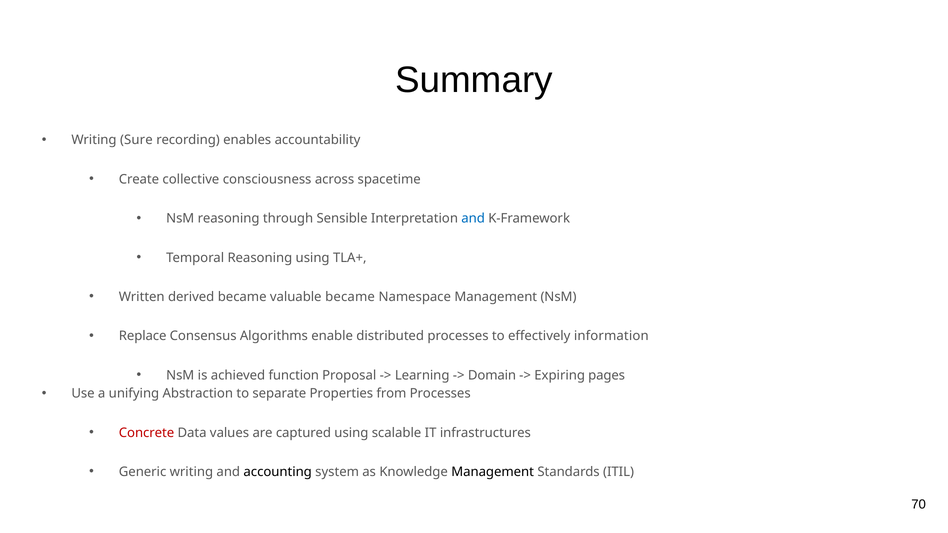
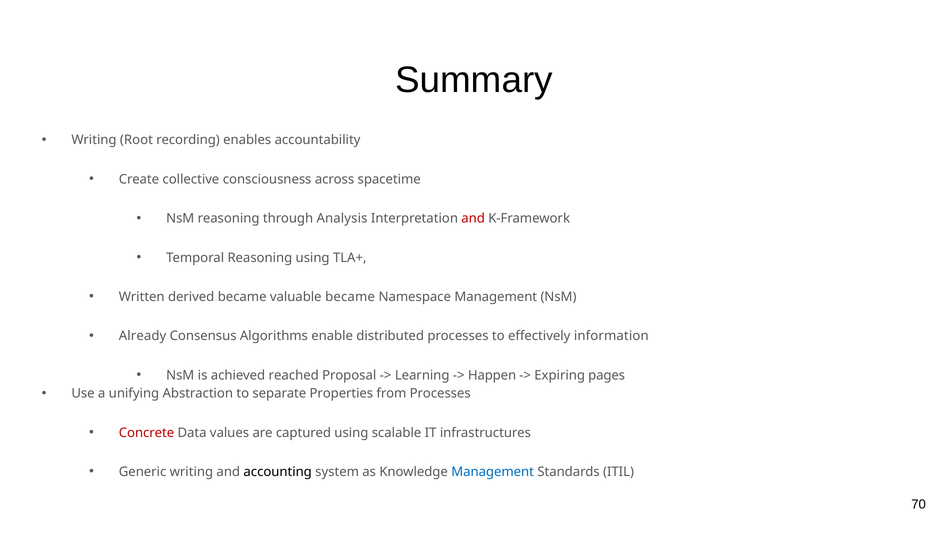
Sure: Sure -> Root (136, 140)
Sensible: Sensible -> Analysis (342, 219)
and colour: blue -> red (473, 219)
Replace: Replace -> Already (143, 336)
function: function -> reached (294, 375)
Domain: Domain -> Happen (492, 375)
Management colour: black -> blue (493, 472)
